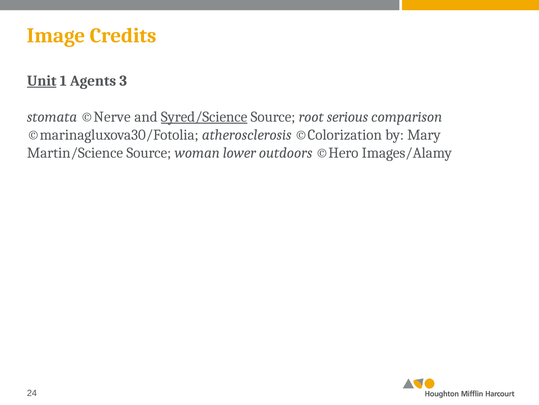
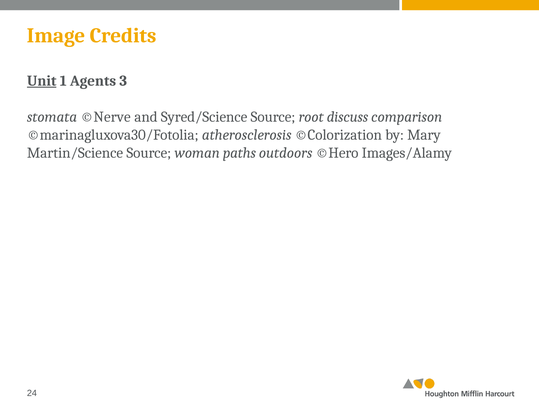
Syred/Science underline: present -> none (204, 117)
serious: serious -> discuss (348, 117)
lower: lower -> paths (239, 153)
